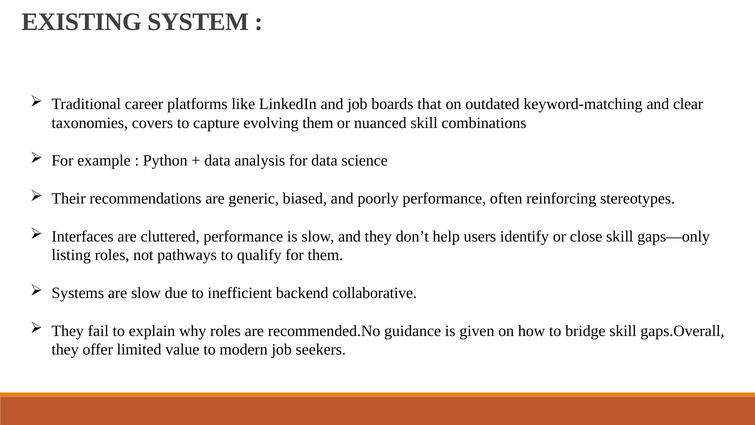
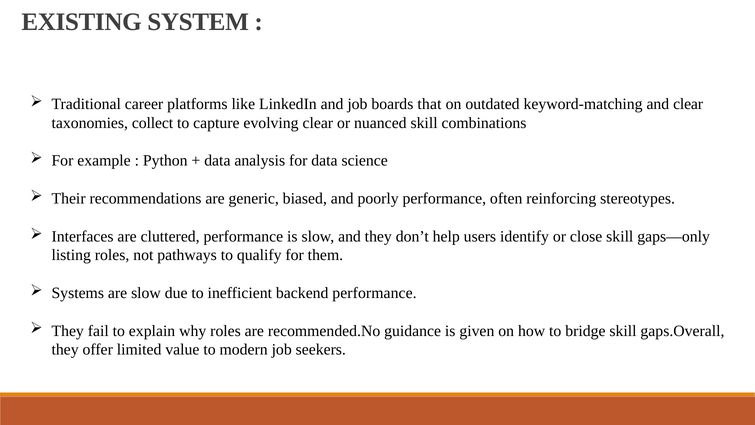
covers: covers -> collect (153, 123)
evolving them: them -> clear (318, 123)
backend collaborative: collaborative -> performance (375, 293)
